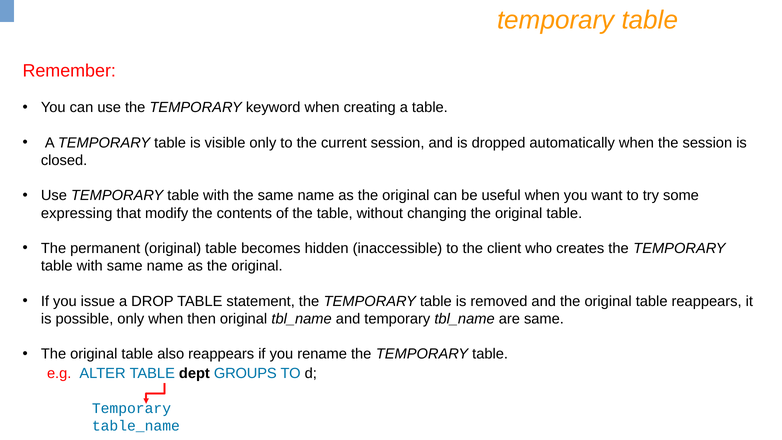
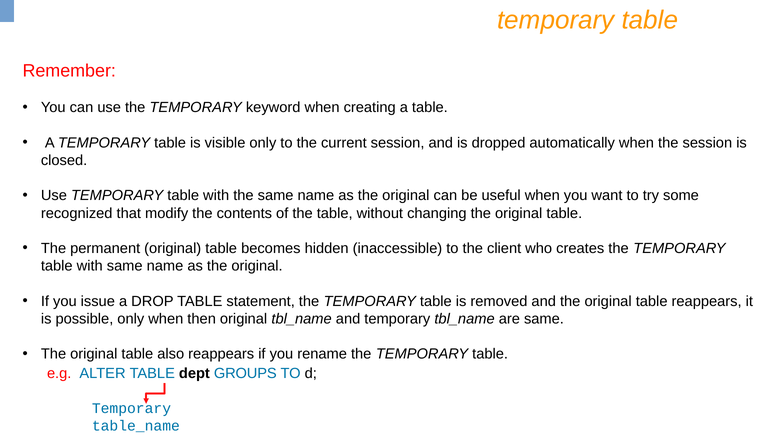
expressing: expressing -> recognized (77, 213)
